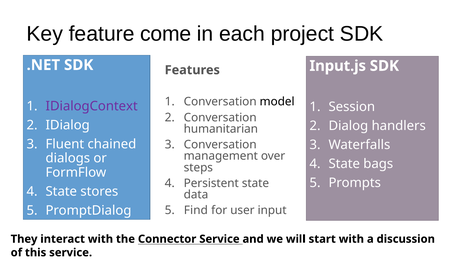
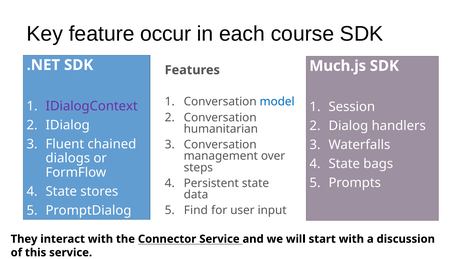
come: come -> occur (166, 34)
project: project -> course (302, 34)
Input.js: Input.js -> Much.js (338, 66)
model colour: black -> blue (277, 102)
